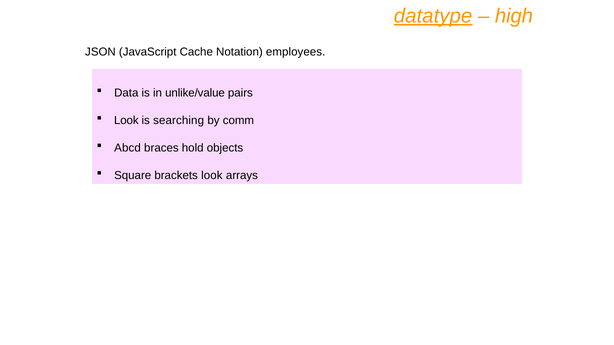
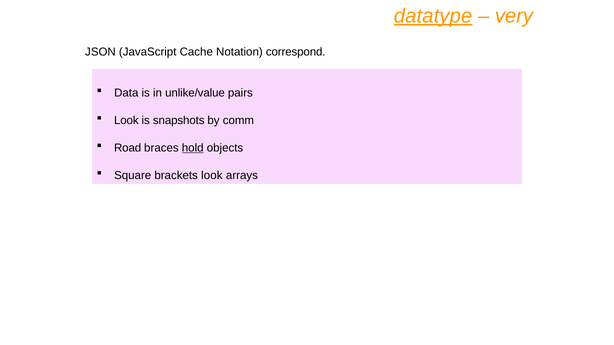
high: high -> very (514, 16)
employees: employees -> correspond (296, 52)
searching: searching -> snapshots (179, 120)
Abcd: Abcd -> Road (128, 148)
hold underline: none -> present (193, 148)
